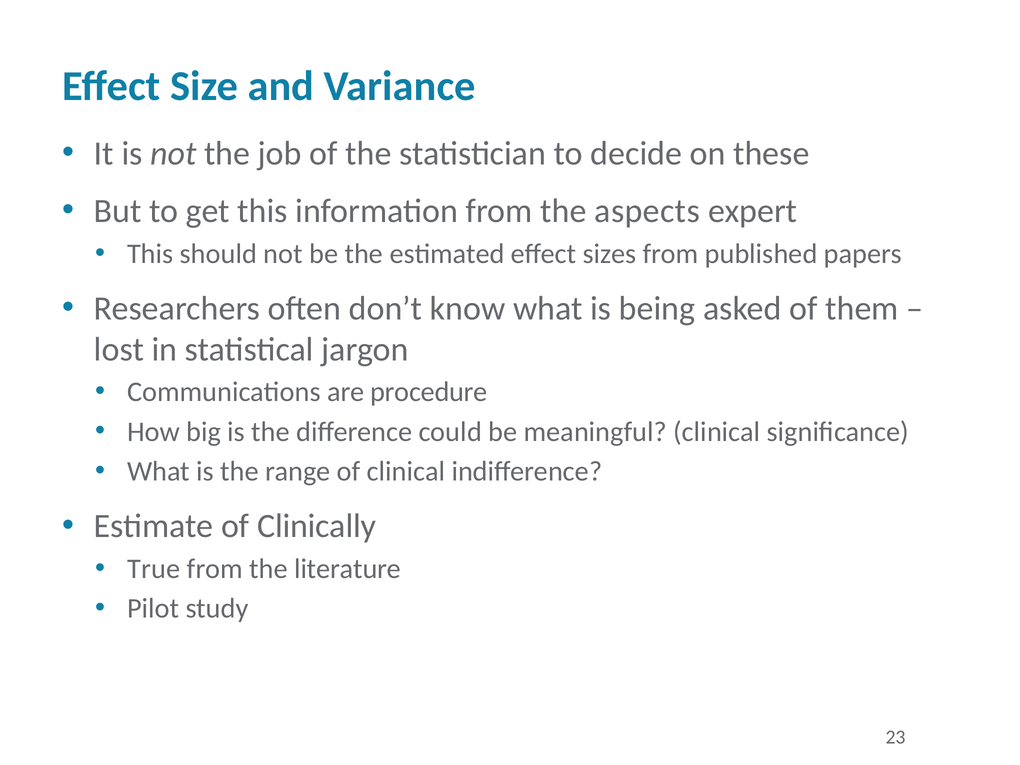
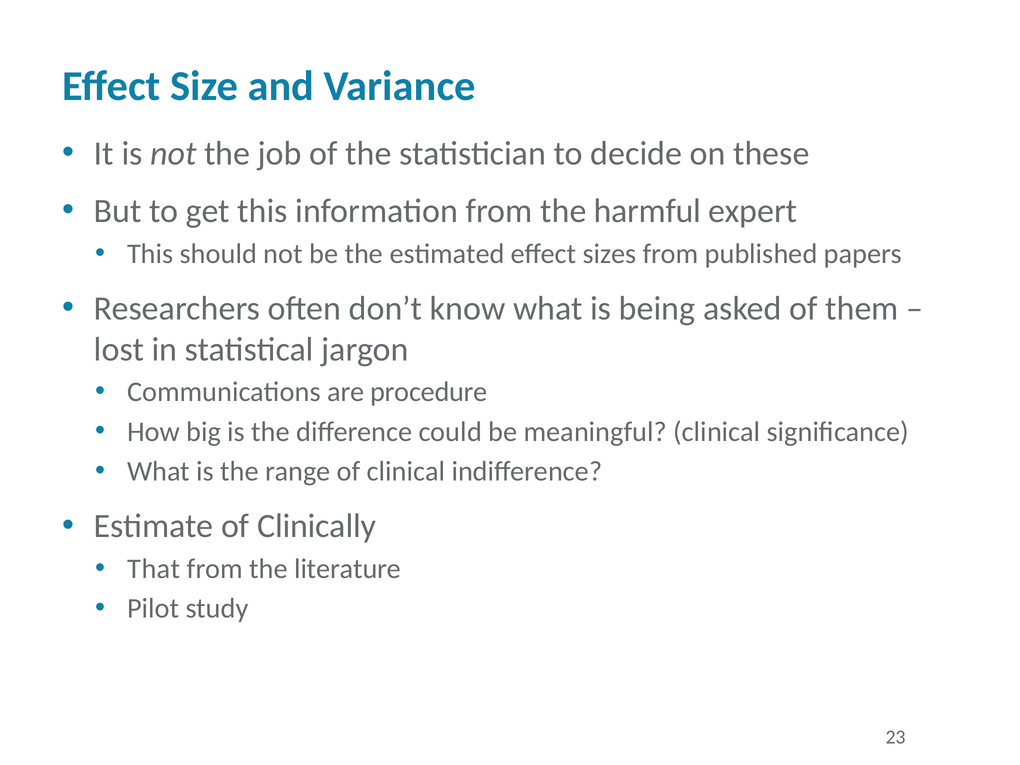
aspects: aspects -> harmful (647, 211)
True: True -> That (154, 569)
